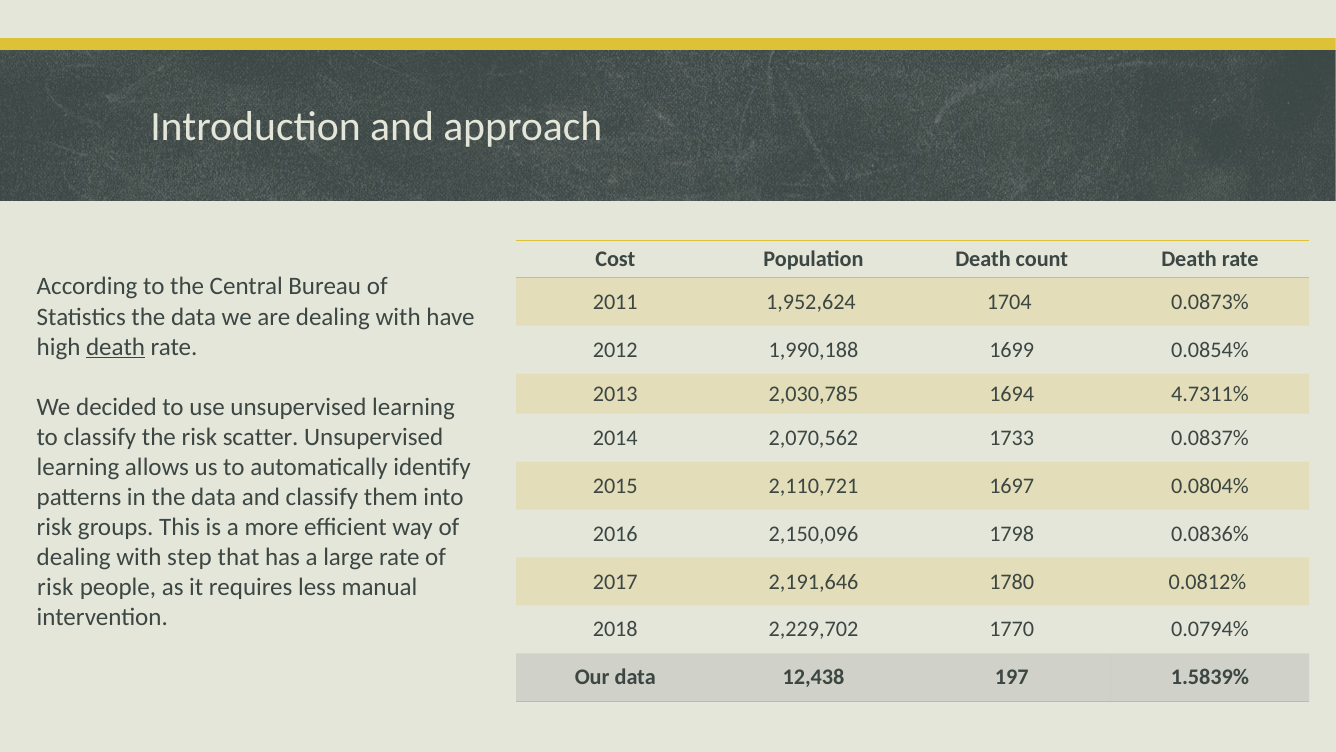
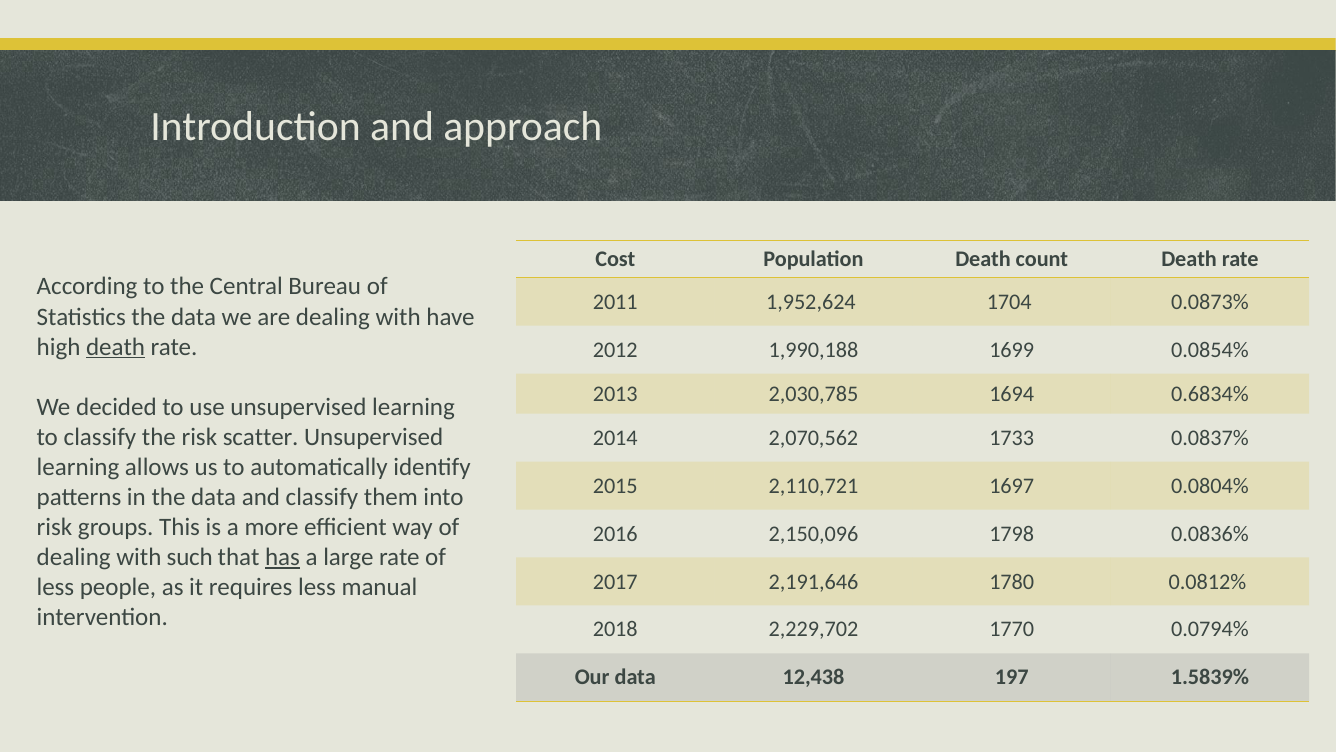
4.7311%: 4.7311% -> 0.6834% (1210, 394)
step: step -> such (190, 557)
has underline: none -> present (283, 557)
risk: risk -> less (55, 587)
